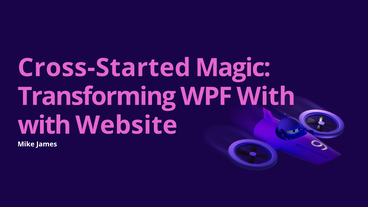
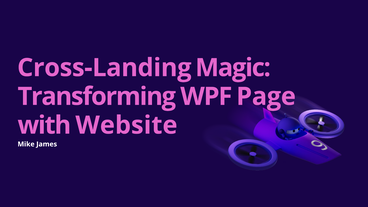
Cross-Started: Cross-Started -> Cross-Landing (104, 68)
WPF With: With -> Page (266, 97)
